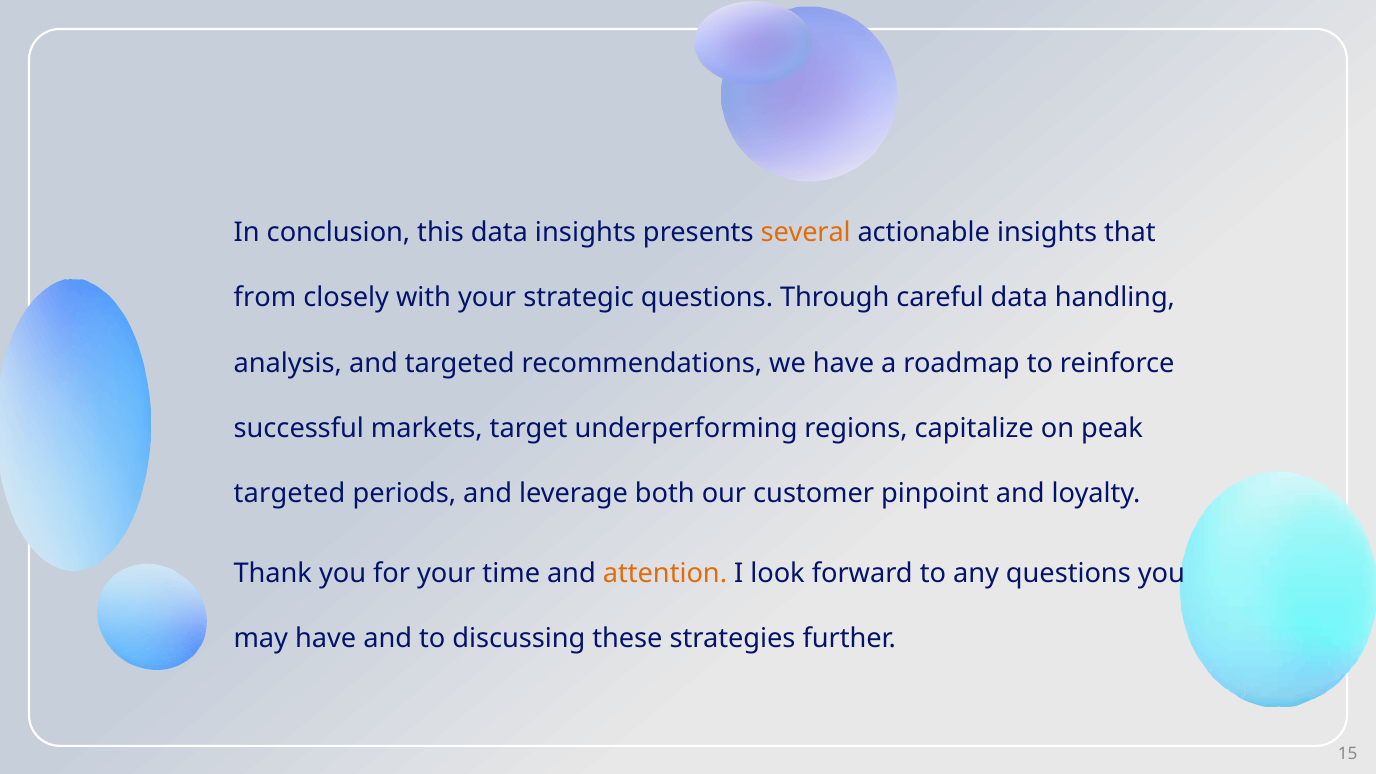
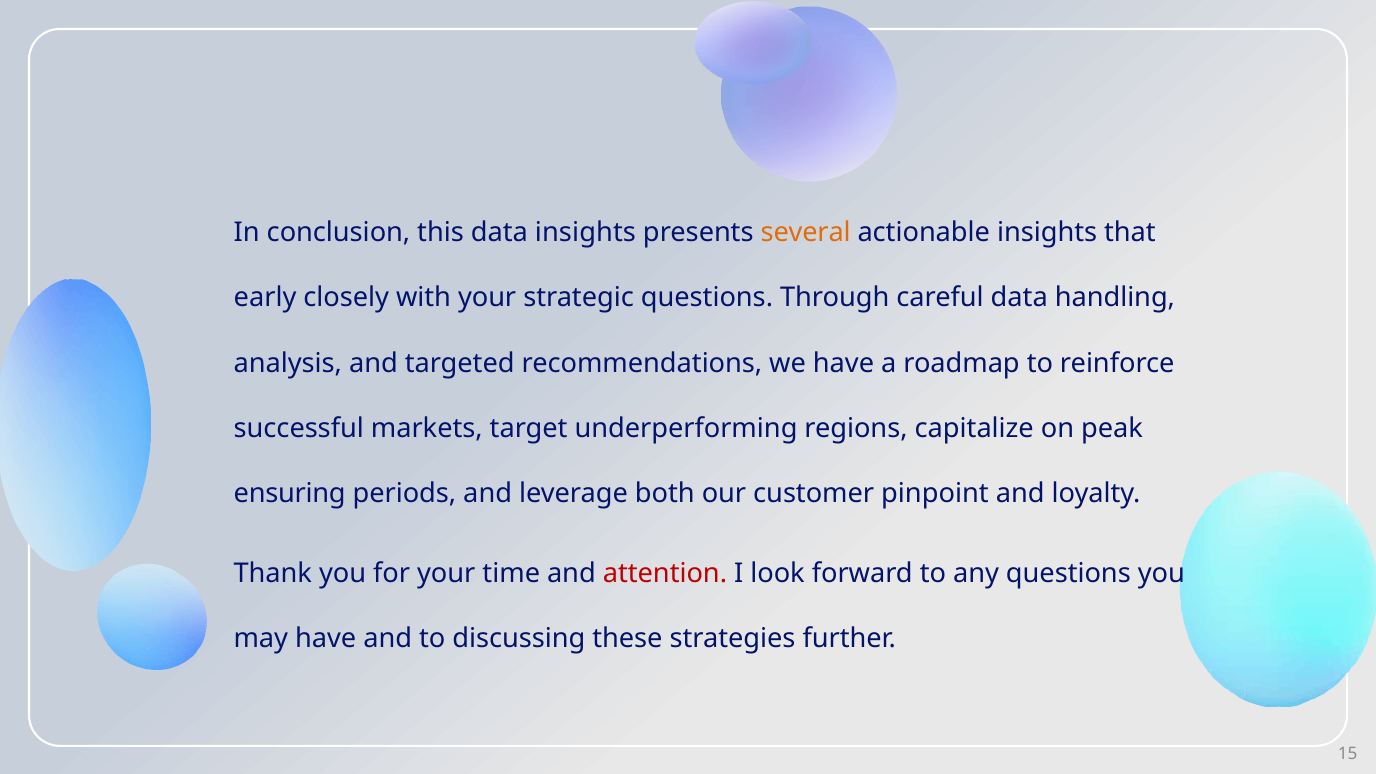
from: from -> early (265, 298)
targeted: targeted -> ensuring (290, 494)
attention colour: orange -> red (665, 573)
